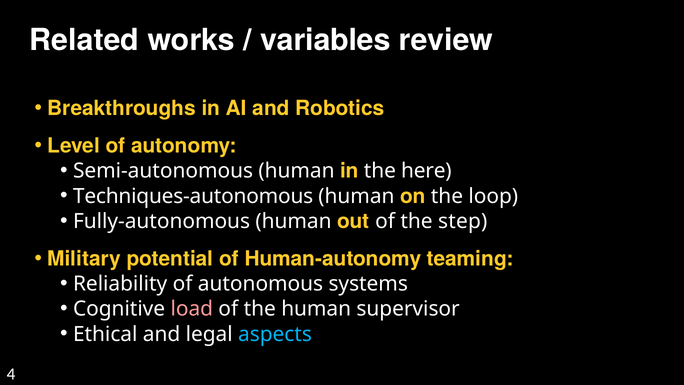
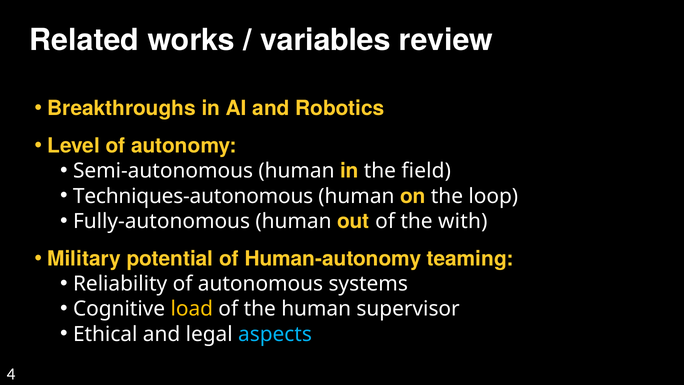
here: here -> field (426, 171)
step: step -> with (463, 221)
load colour: pink -> yellow (192, 309)
